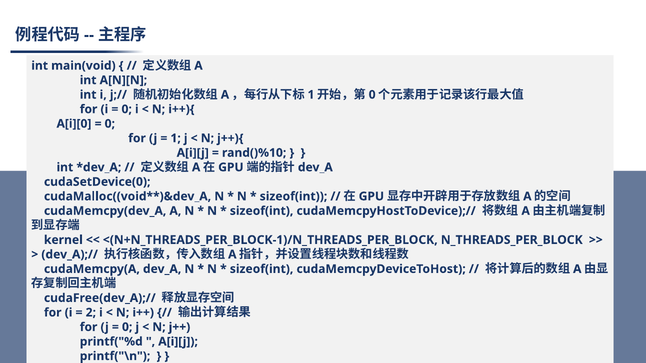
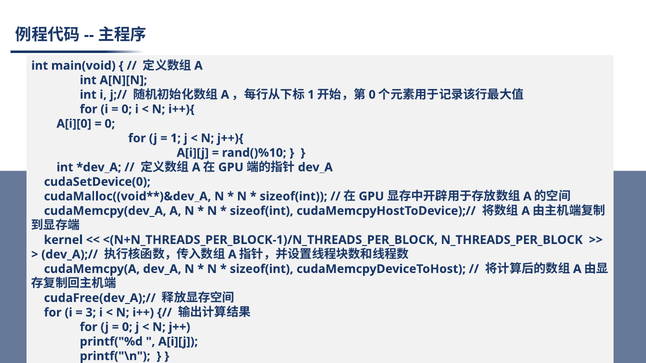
2: 2 -> 3 (91, 313)
